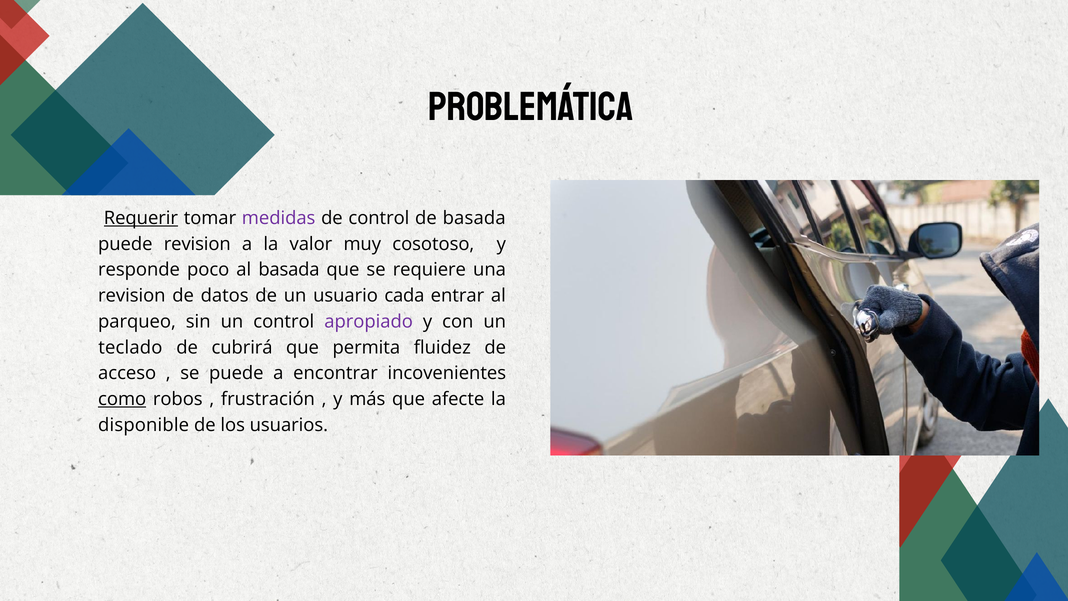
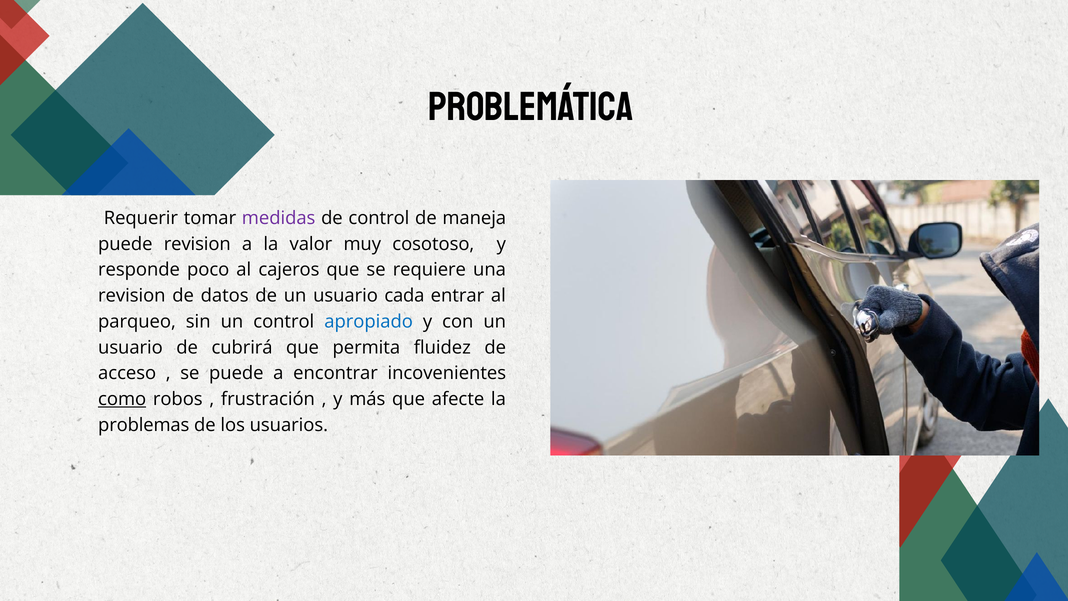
Requerir underline: present -> none (141, 218)
de basada: basada -> maneja (474, 218)
al basada: basada -> cajeros (289, 270)
apropiado colour: purple -> blue (369, 321)
teclado: teclado -> usuario (130, 347)
disponible: disponible -> problemas (144, 425)
